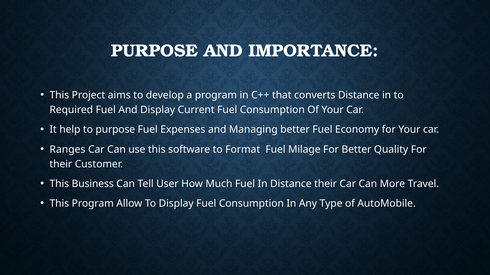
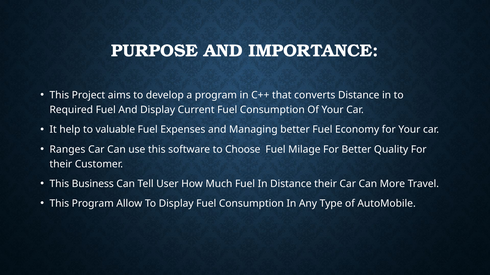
to purpose: purpose -> valuable (115, 130)
Format: Format -> Choose (243, 150)
